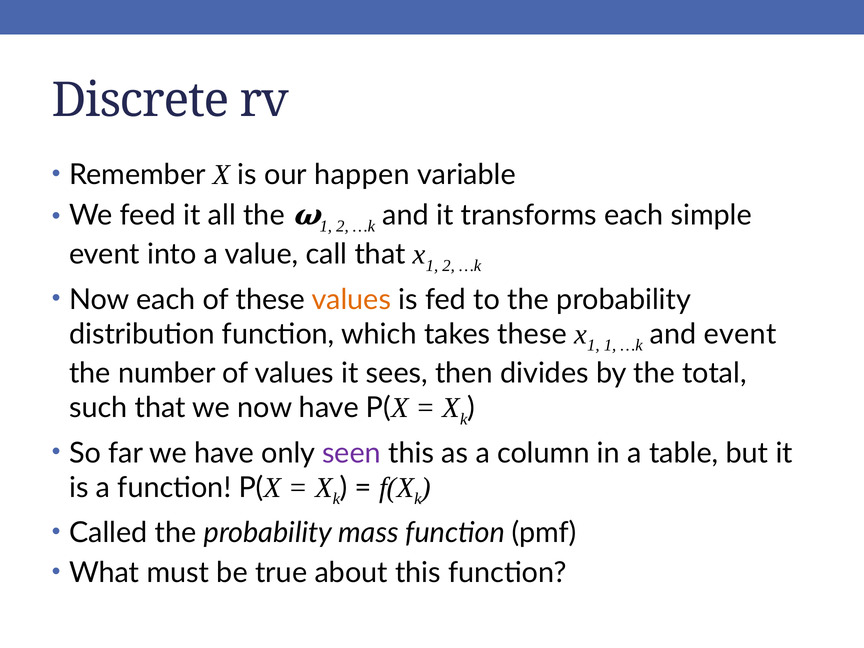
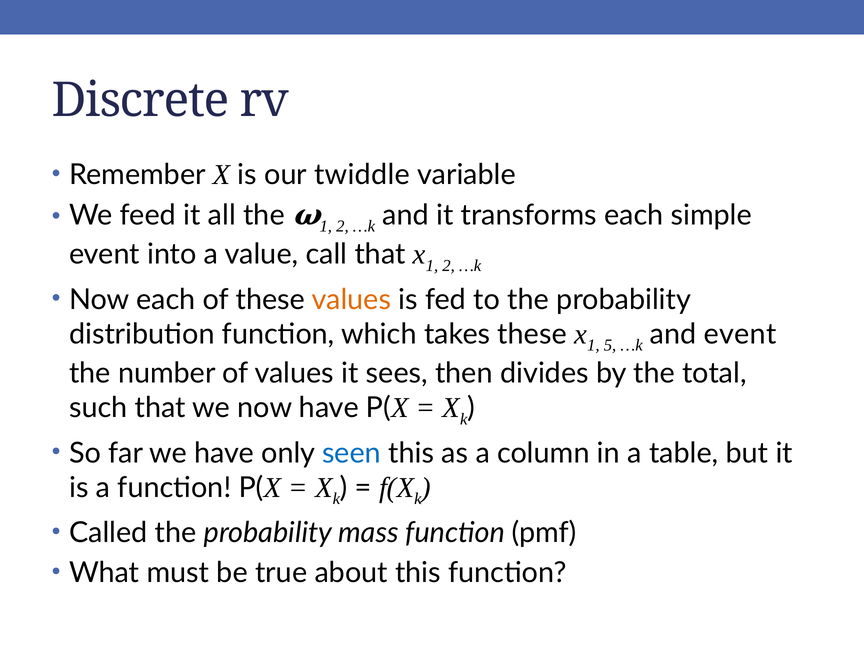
happen: happen -> twiddle (362, 175)
1: 1 -> 5 (610, 345)
seen colour: purple -> blue (351, 453)
